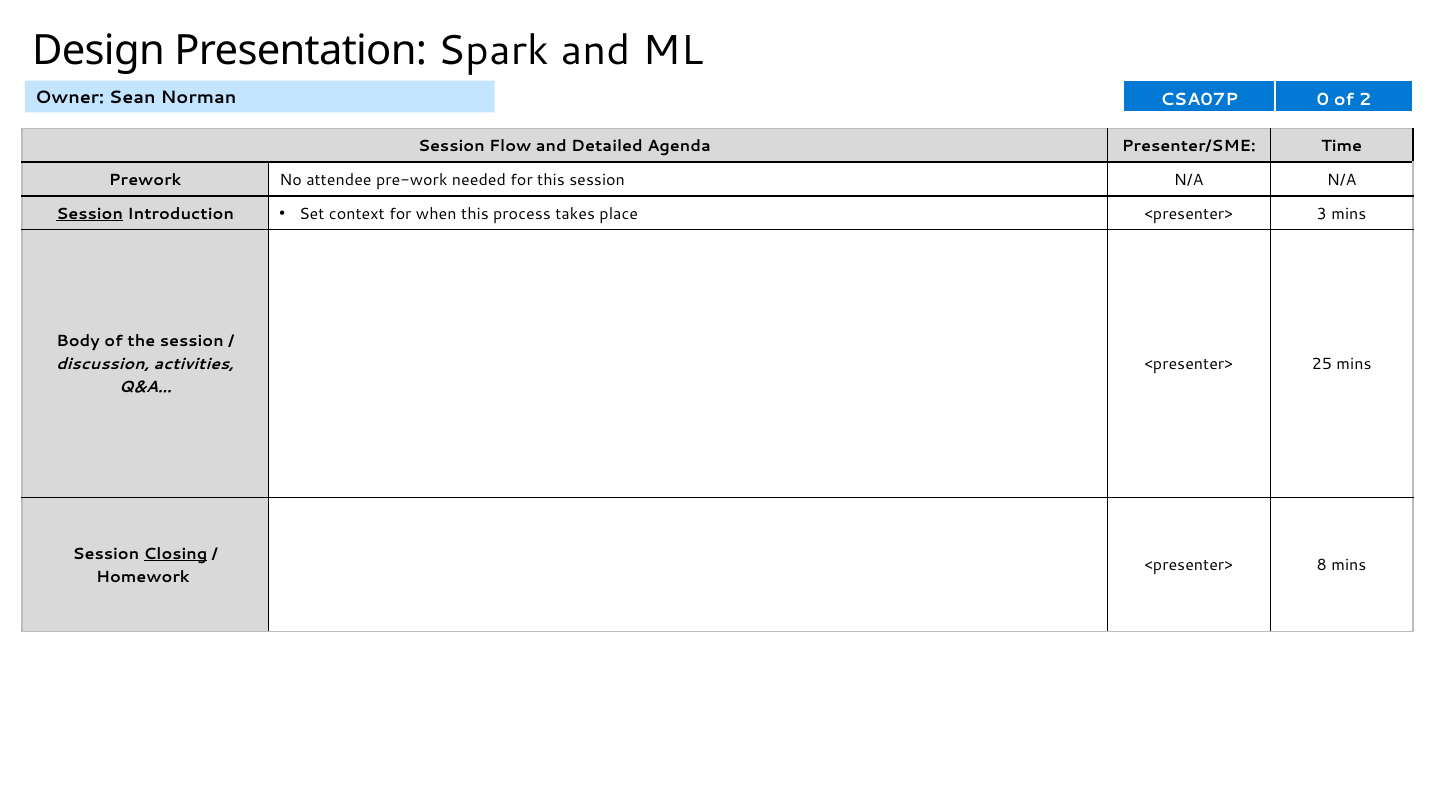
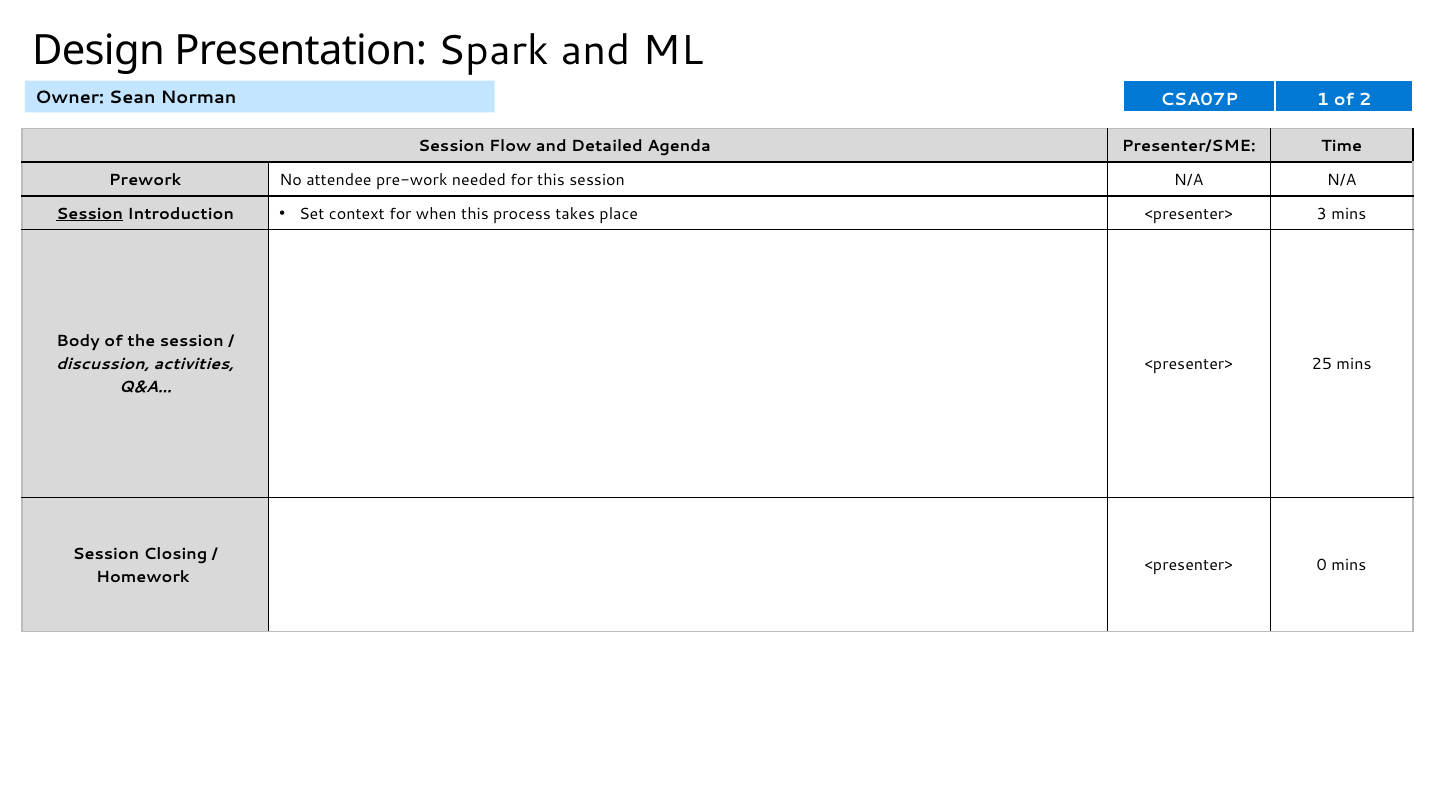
0: 0 -> 1 (1323, 100)
Closing underline: present -> none (176, 554)
8: 8 -> 0 (1322, 565)
